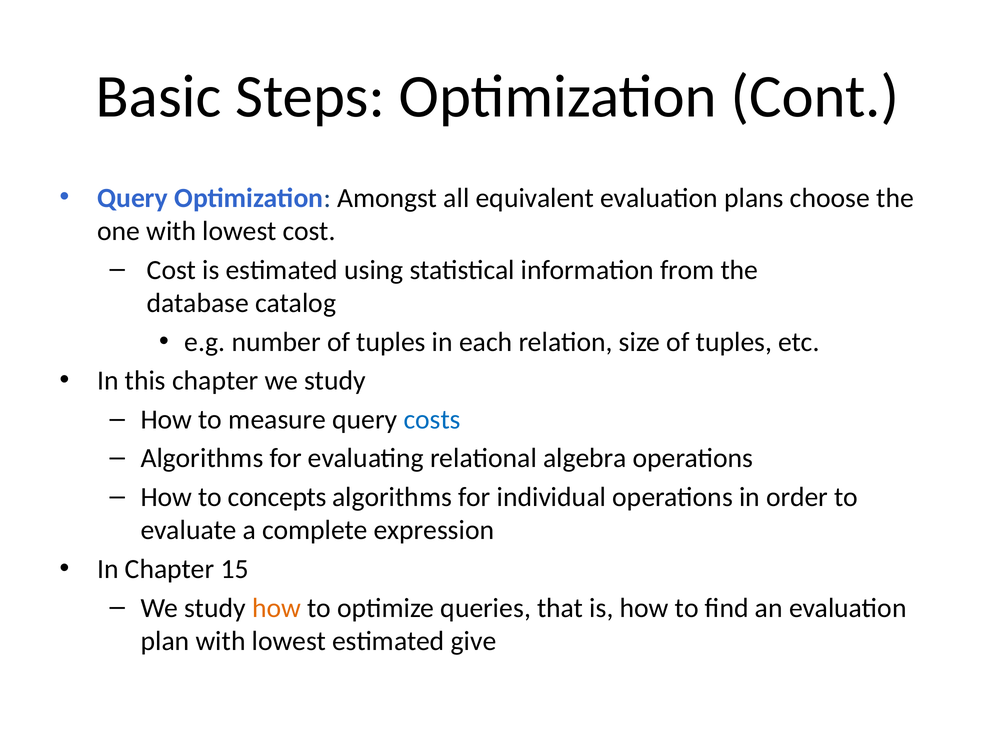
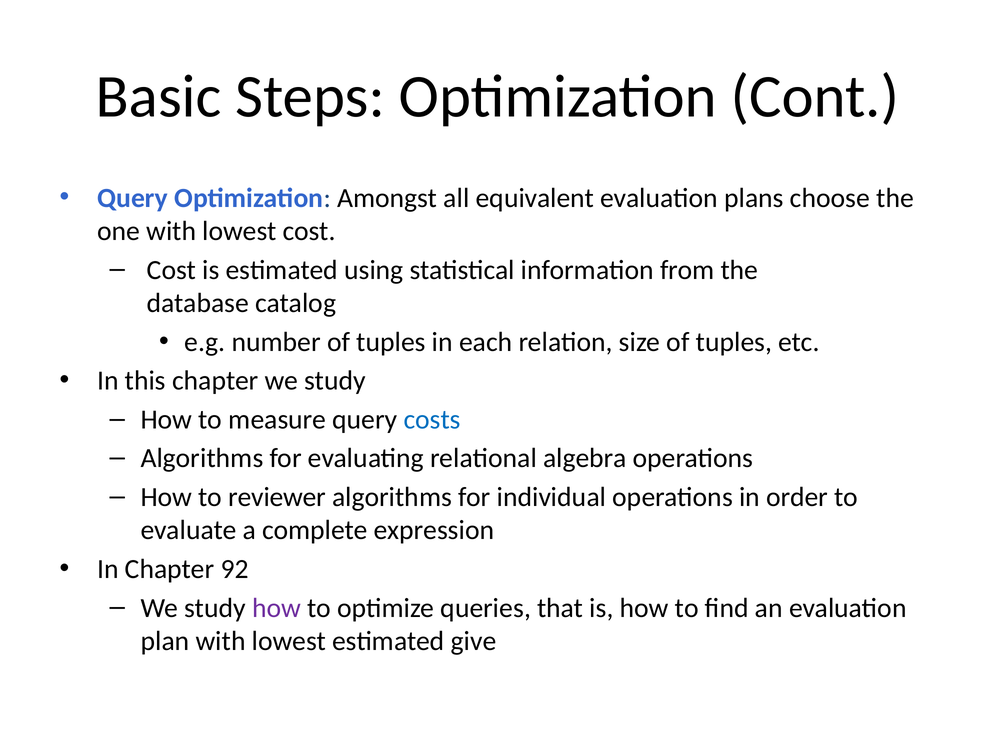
concepts: concepts -> reviewer (277, 497)
15: 15 -> 92 (235, 569)
how colour: orange -> purple (276, 608)
